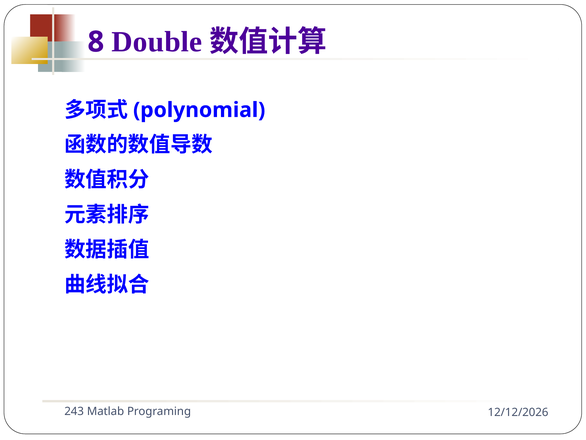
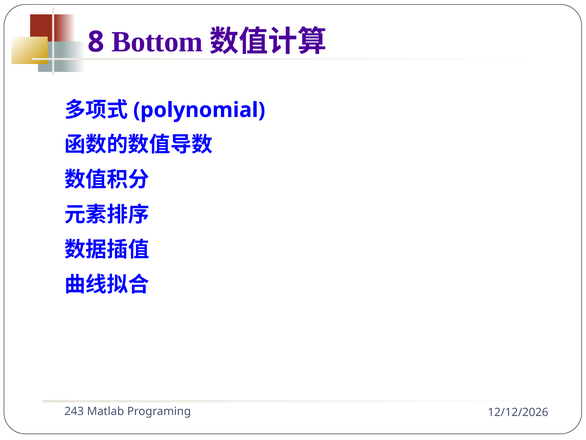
Double: Double -> Bottom (157, 42)
